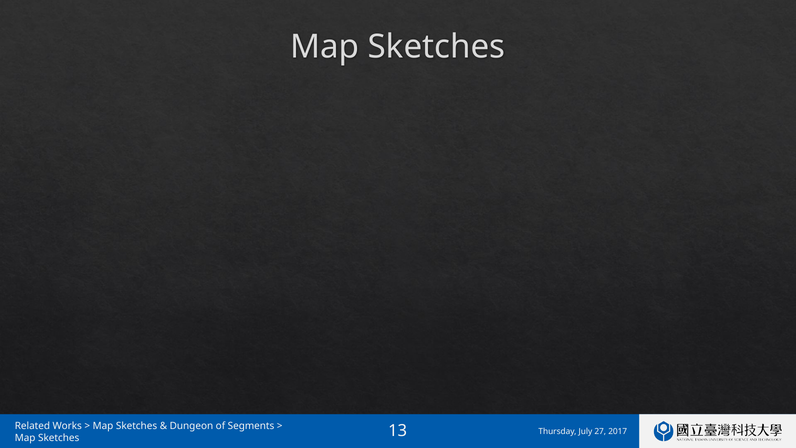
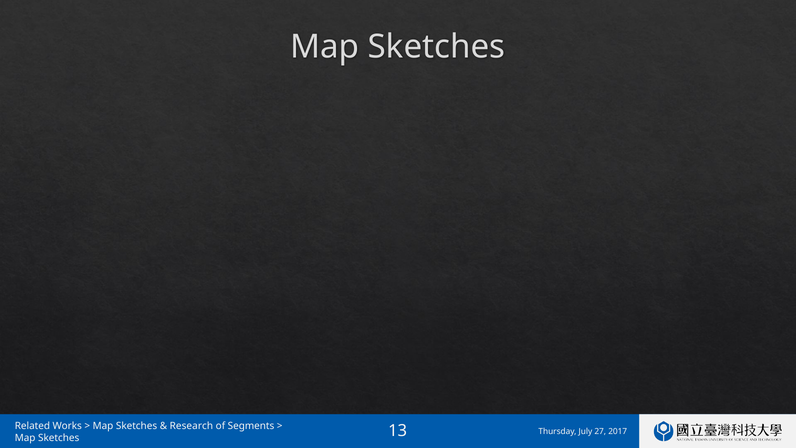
Dungeon: Dungeon -> Research (191, 426)
